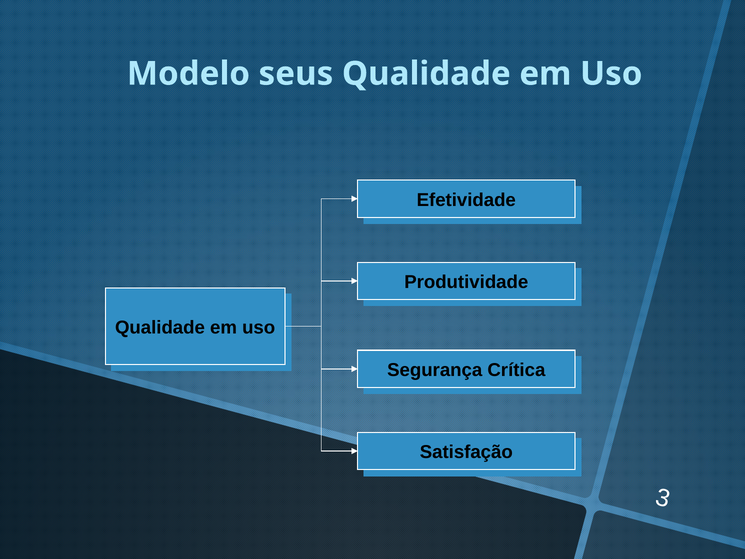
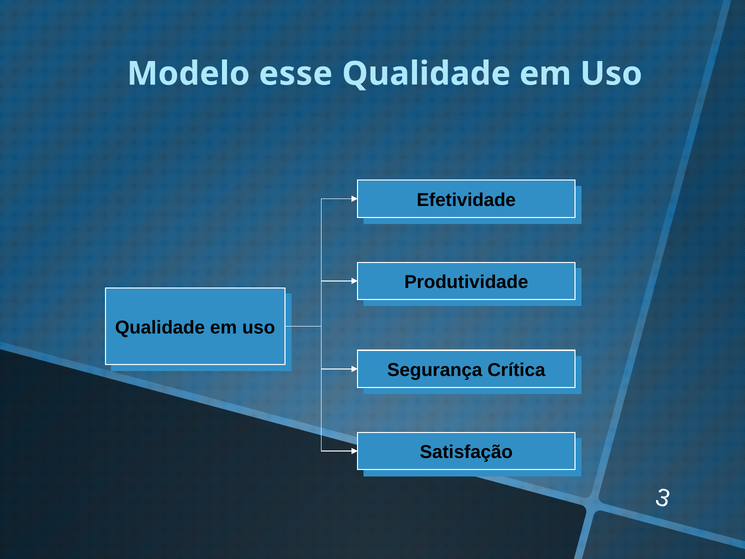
seus: seus -> esse (296, 74)
